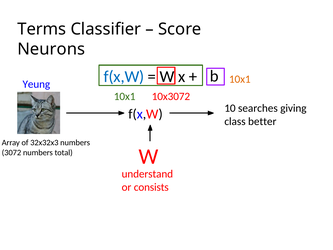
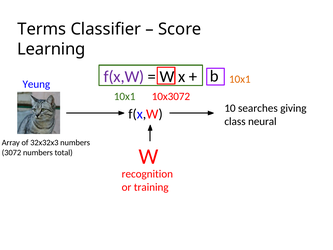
Neurons: Neurons -> Learning (51, 49)
f(x,W colour: blue -> purple (124, 77)
better: better -> neural (262, 121)
understand: understand -> recognition (147, 174)
consists: consists -> training (151, 187)
